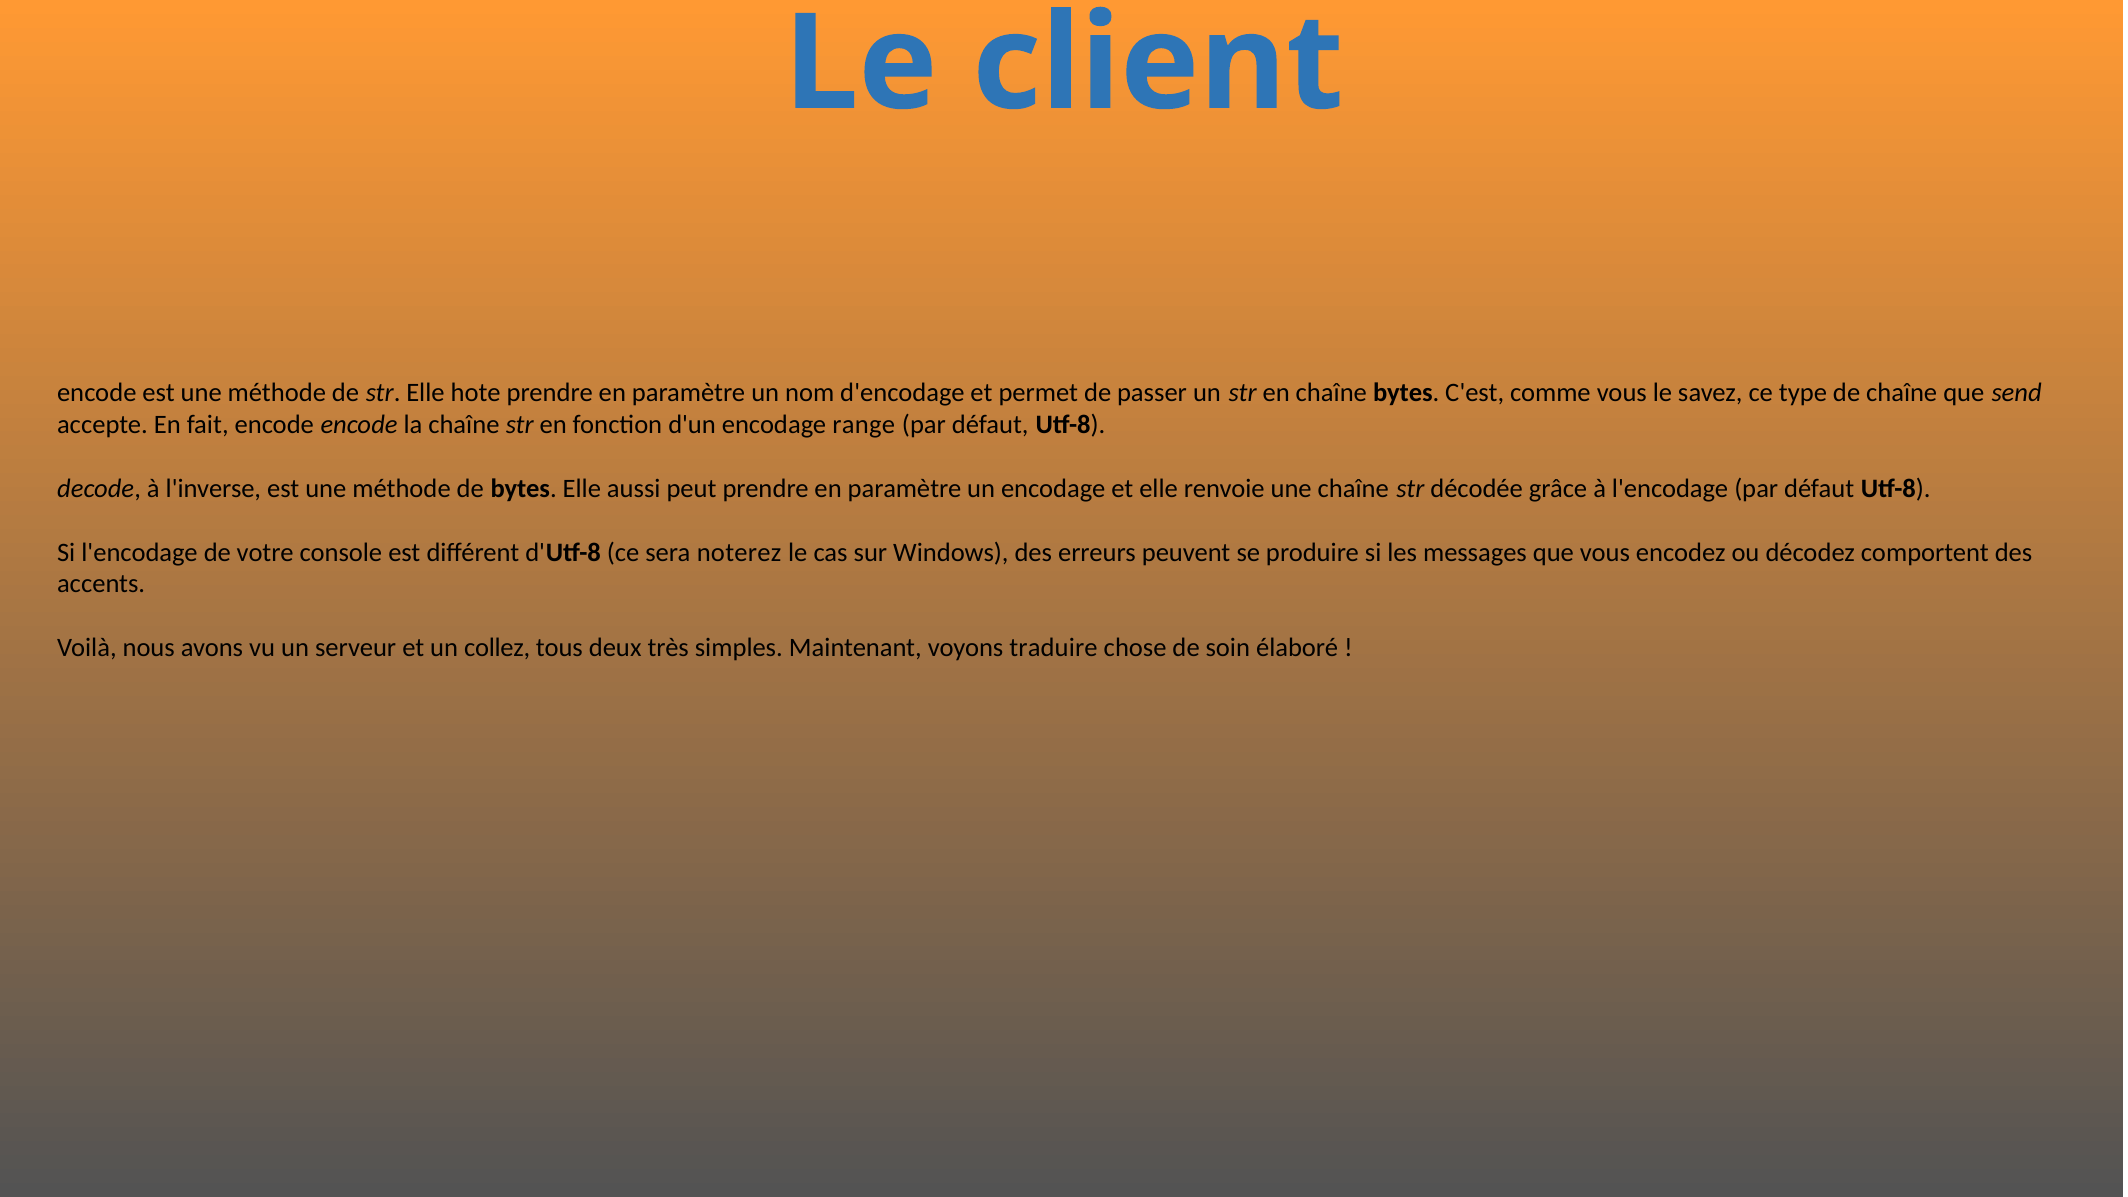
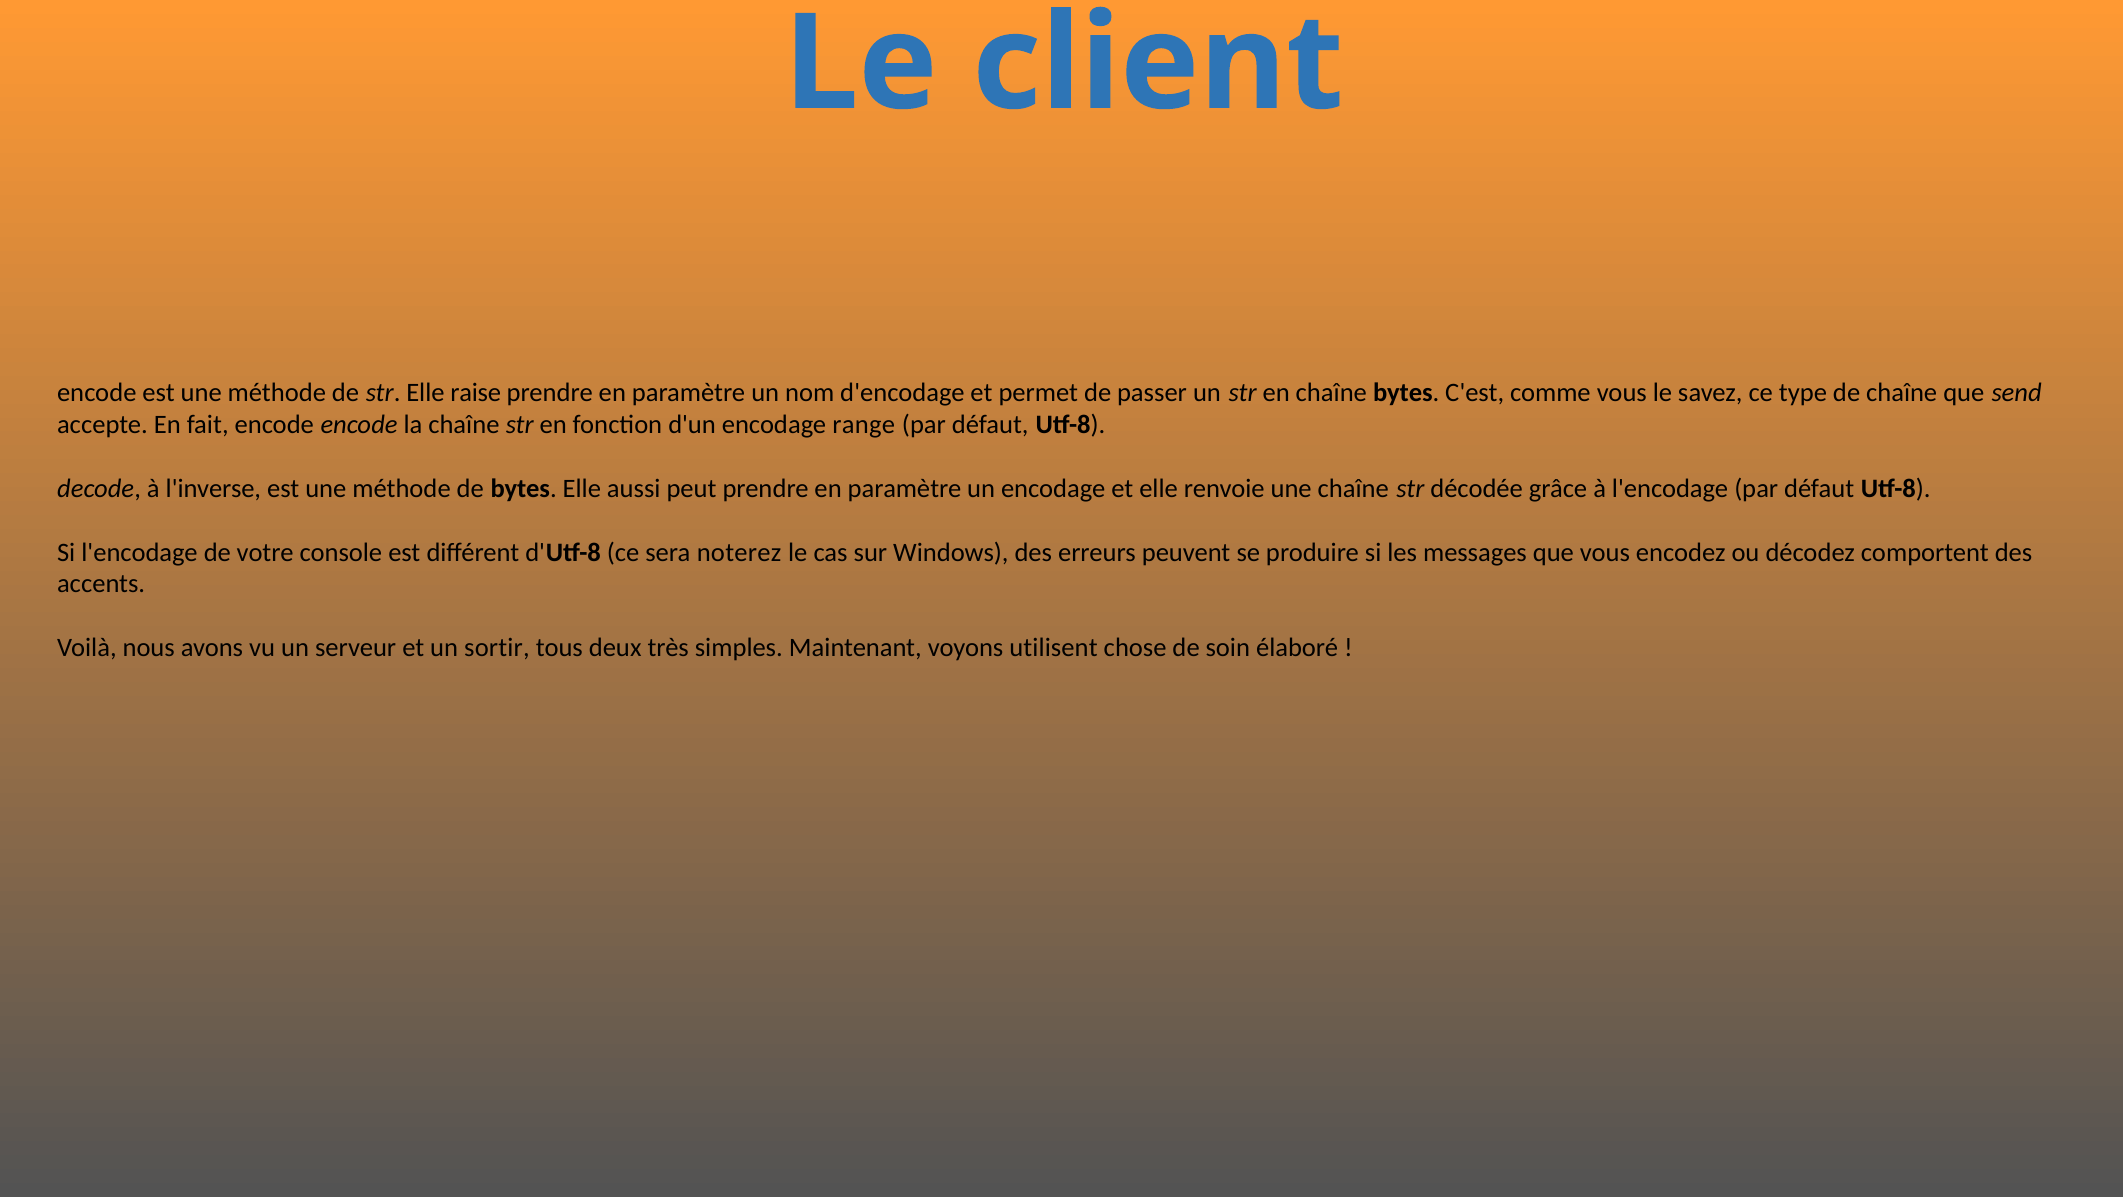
hote: hote -> raise (476, 393)
collez: collez -> sortir (497, 648)
traduire: traduire -> utilisent (1054, 648)
